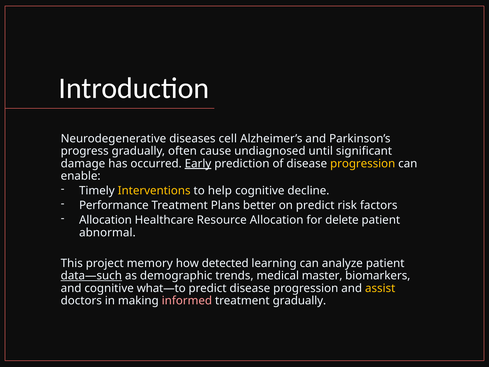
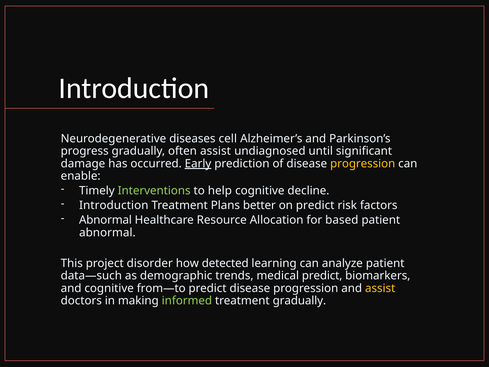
often cause: cause -> assist (216, 151)
Interventions colour: yellow -> light green (154, 191)
Performance: Performance -> Introduction (114, 205)
Allocation: Allocation -> Abnormal (105, 220)
delete: delete -> based (342, 220)
memory: memory -> disorder (150, 263)
data—such underline: present -> none (91, 276)
medical master: master -> predict (322, 276)
what—to: what—to -> from—to (161, 288)
informed colour: pink -> light green (187, 301)
